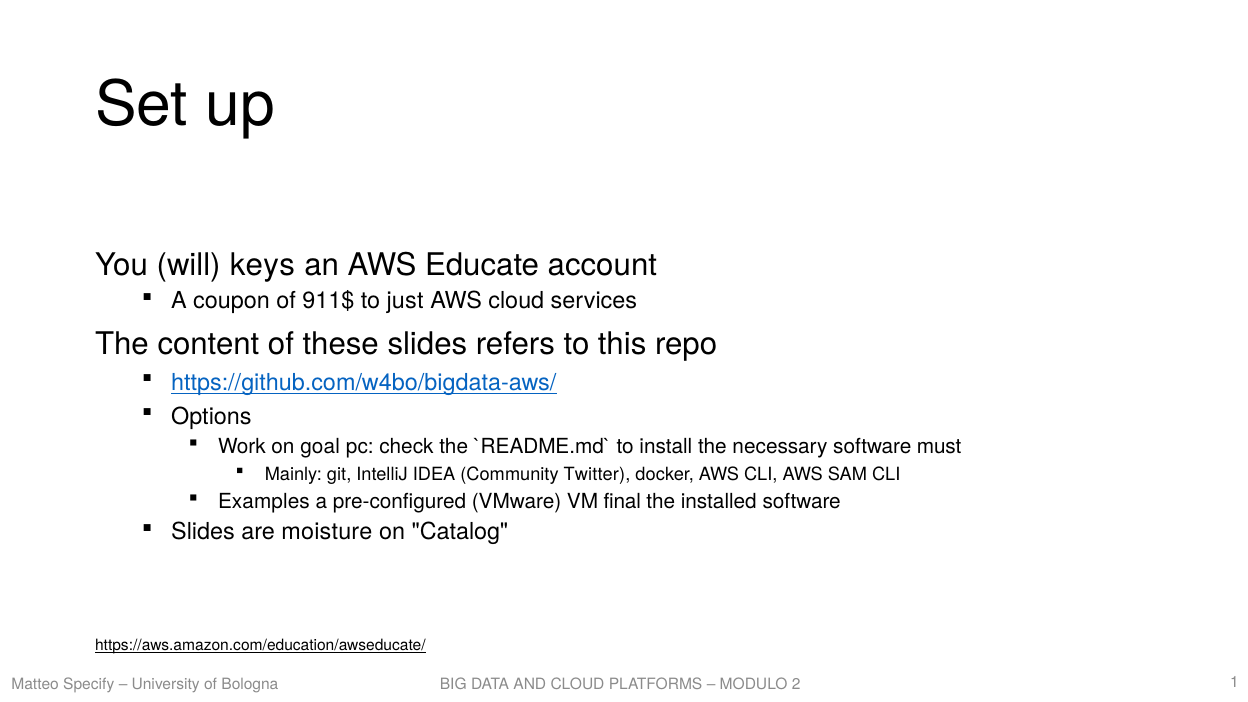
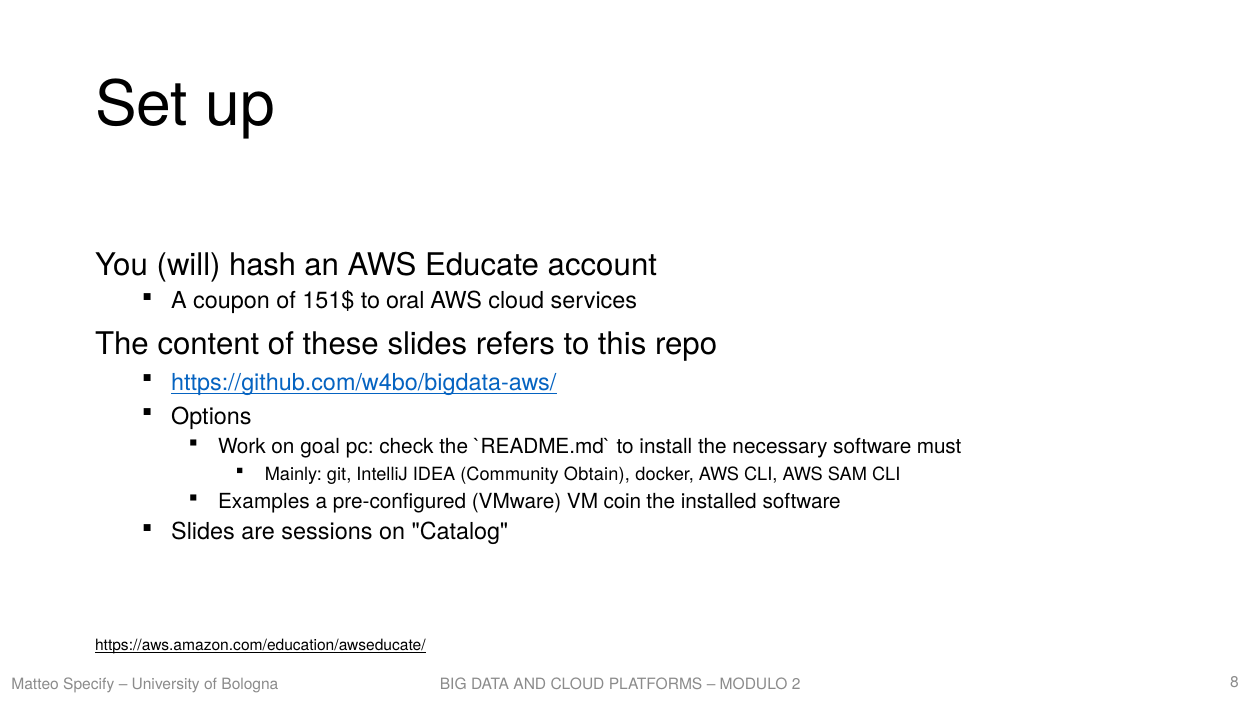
keys: keys -> hash (263, 265)
911$: 911$ -> 151$ (328, 301)
just: just -> oral (405, 301)
Twitter: Twitter -> Obtain (597, 474)
final: final -> coin (622, 502)
moisture: moisture -> sessions (327, 532)
1: 1 -> 8 (1234, 683)
